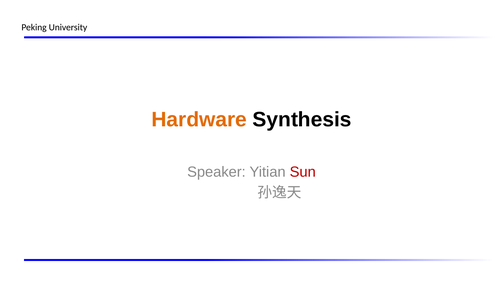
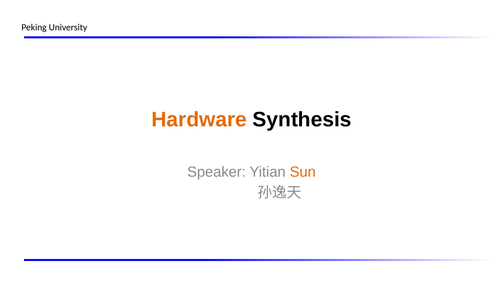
Sun colour: red -> orange (303, 172)
